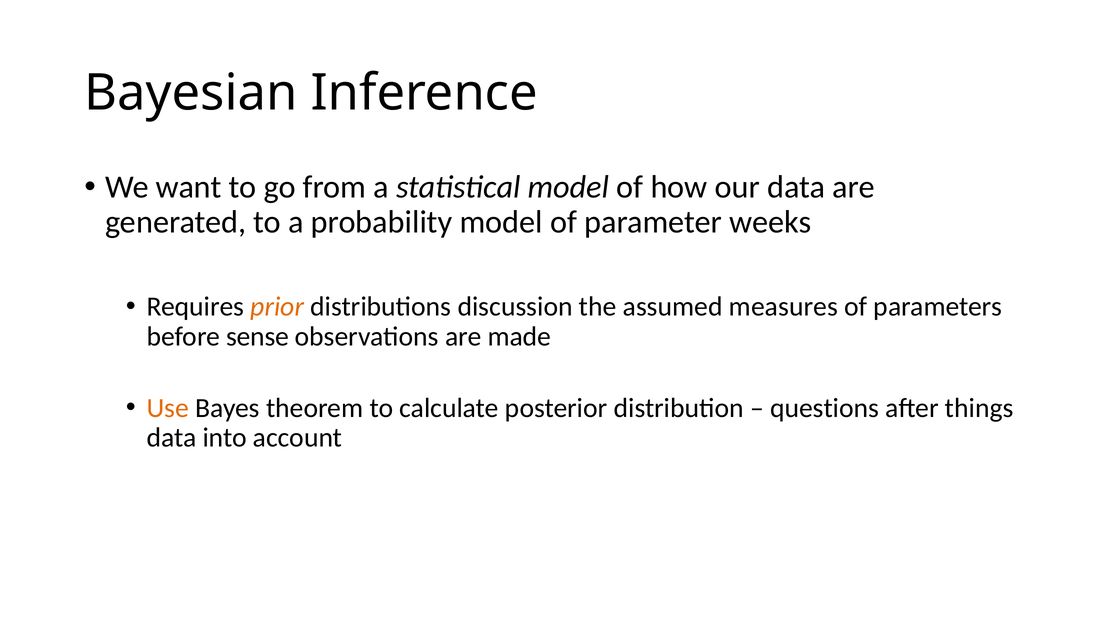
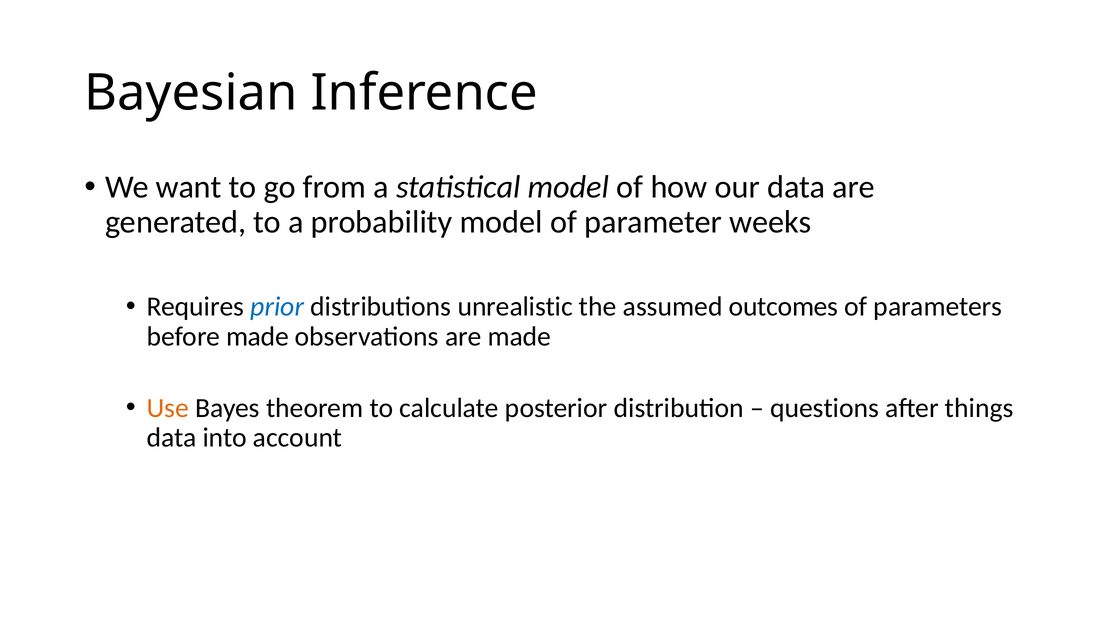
prior colour: orange -> blue (277, 307)
discussion: discussion -> unrealistic (515, 307)
measures: measures -> outcomes (784, 307)
before sense: sense -> made (258, 336)
